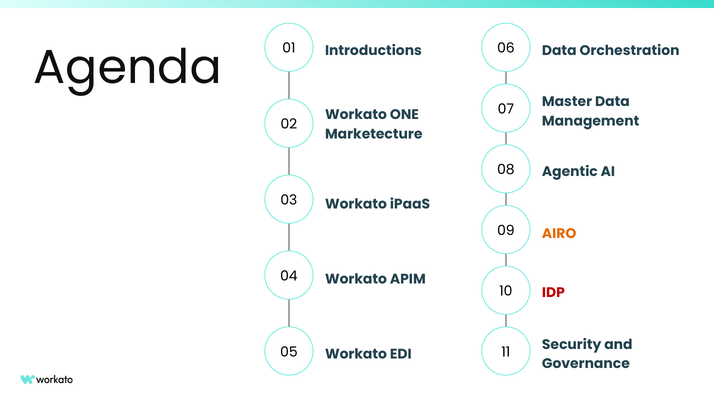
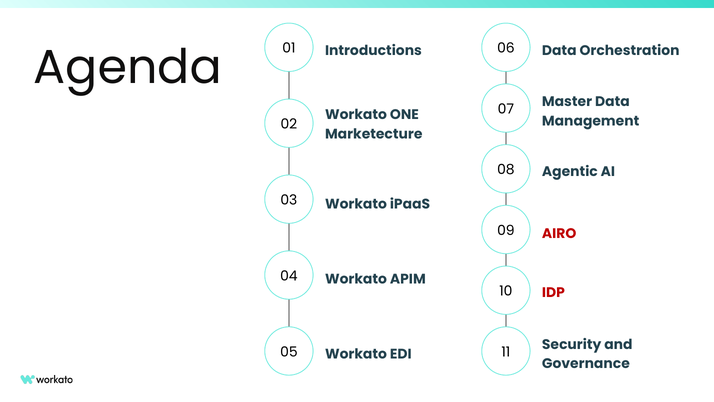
AIRO colour: orange -> red (559, 233)
